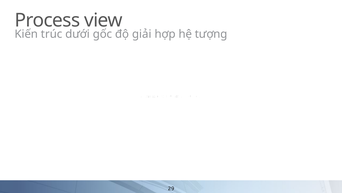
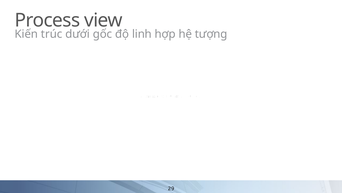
giải: giải -> linh (142, 34)
